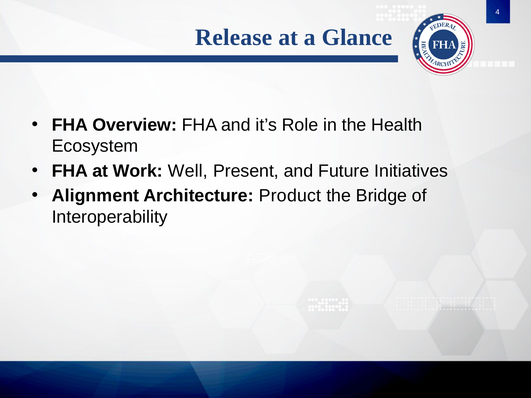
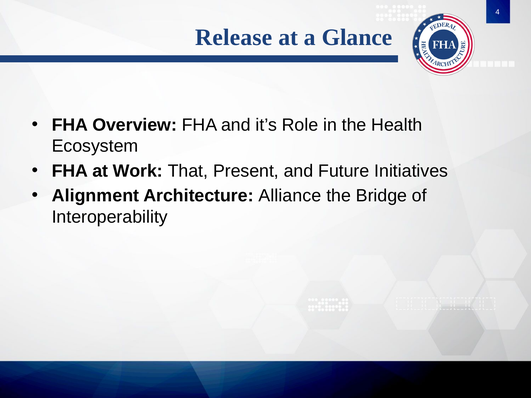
Well: Well -> That (188, 171)
Product: Product -> Alliance (290, 196)
